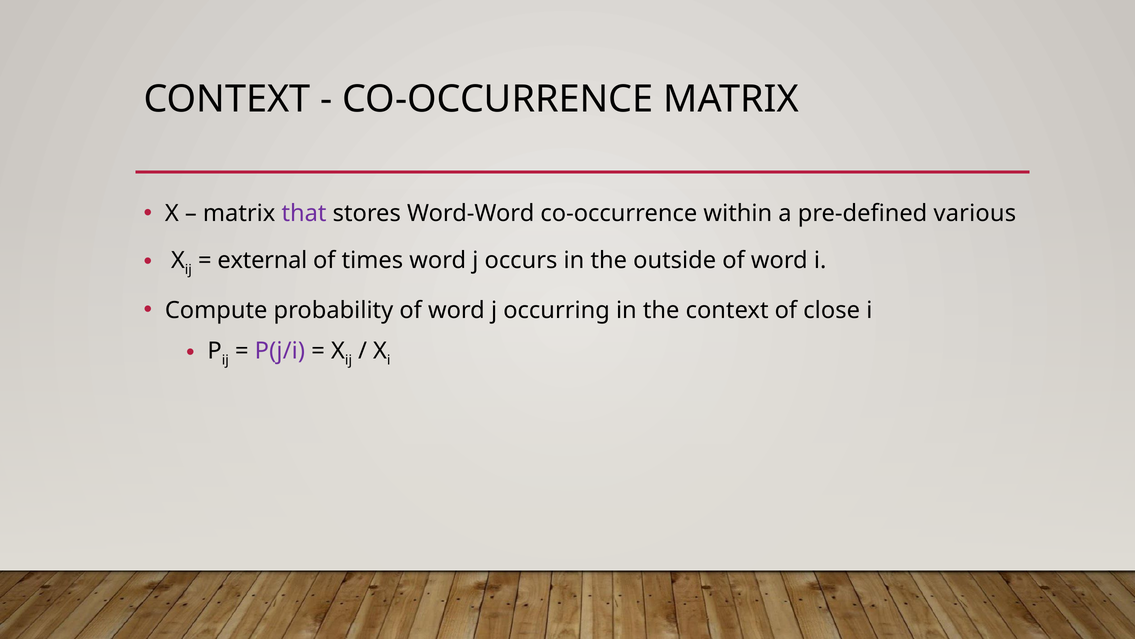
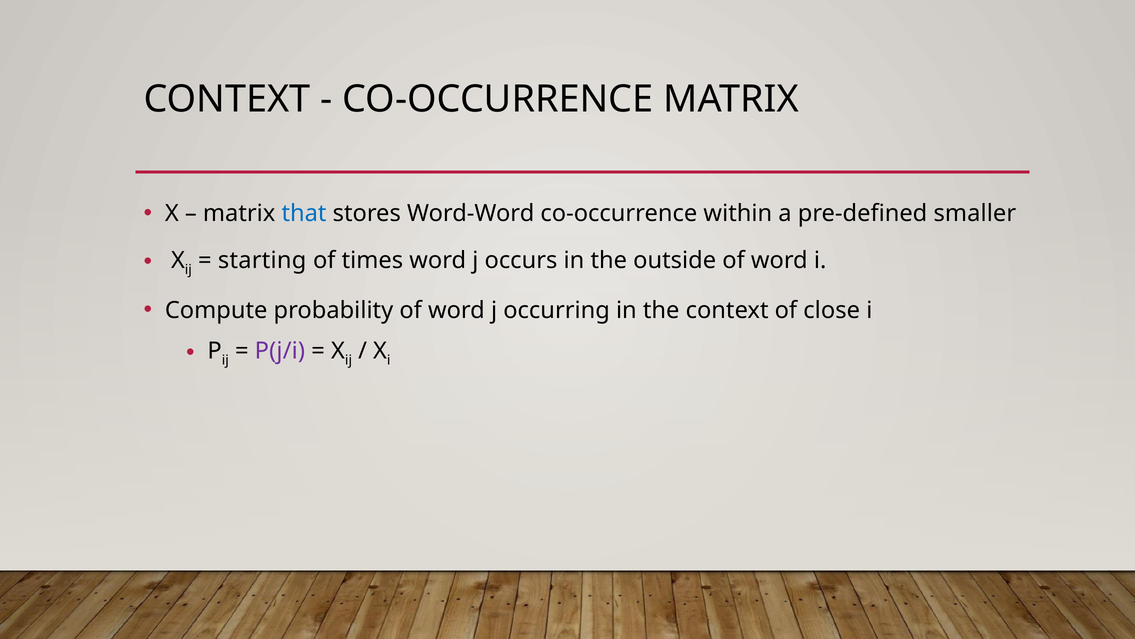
that colour: purple -> blue (304, 213)
various: various -> smaller (975, 213)
external: external -> starting (262, 260)
